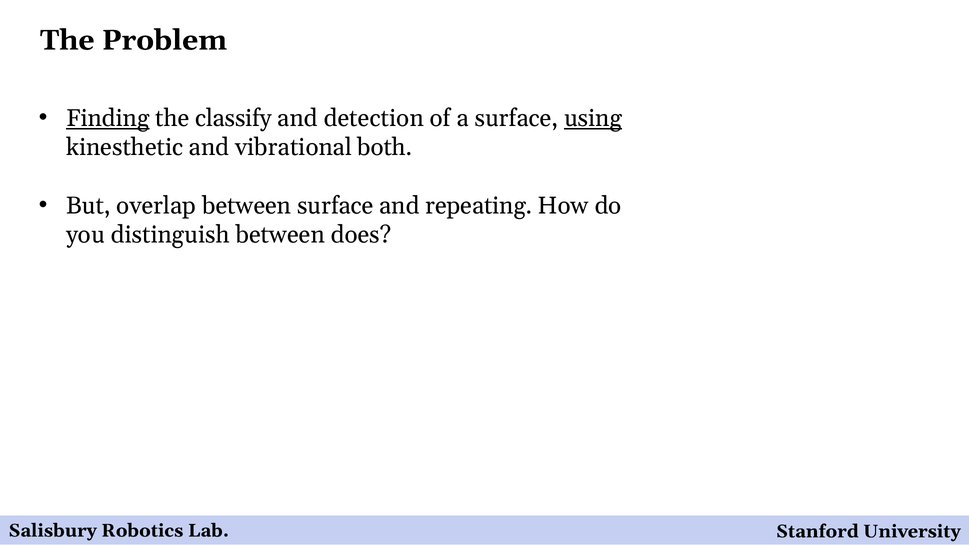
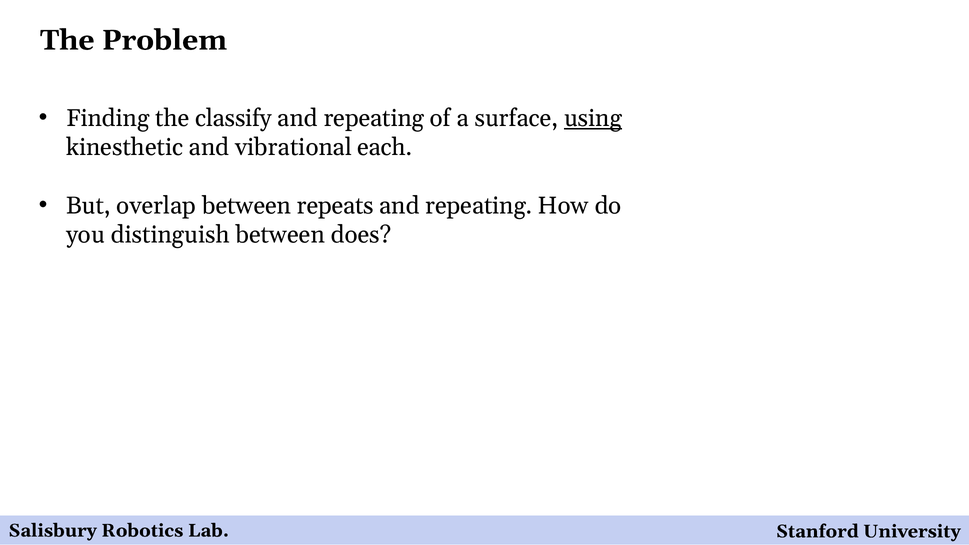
Finding underline: present -> none (108, 118)
detection: detection -> repeating (374, 118)
both: both -> each (385, 147)
between surface: surface -> repeats (335, 206)
